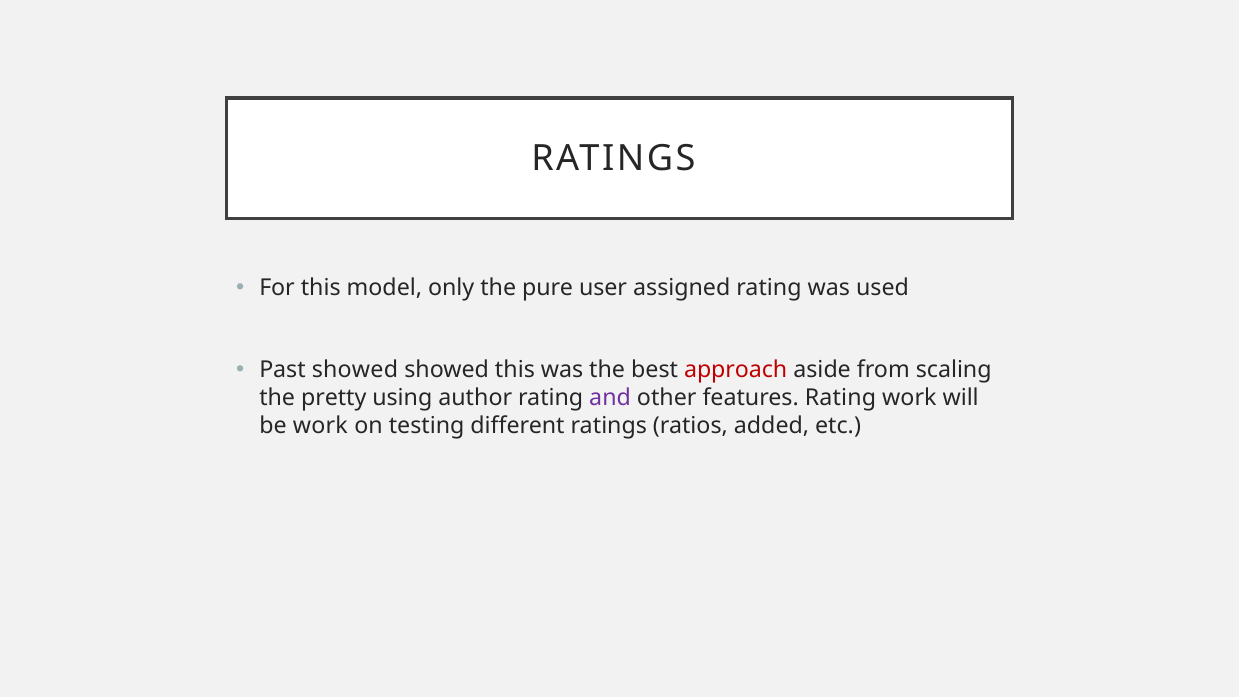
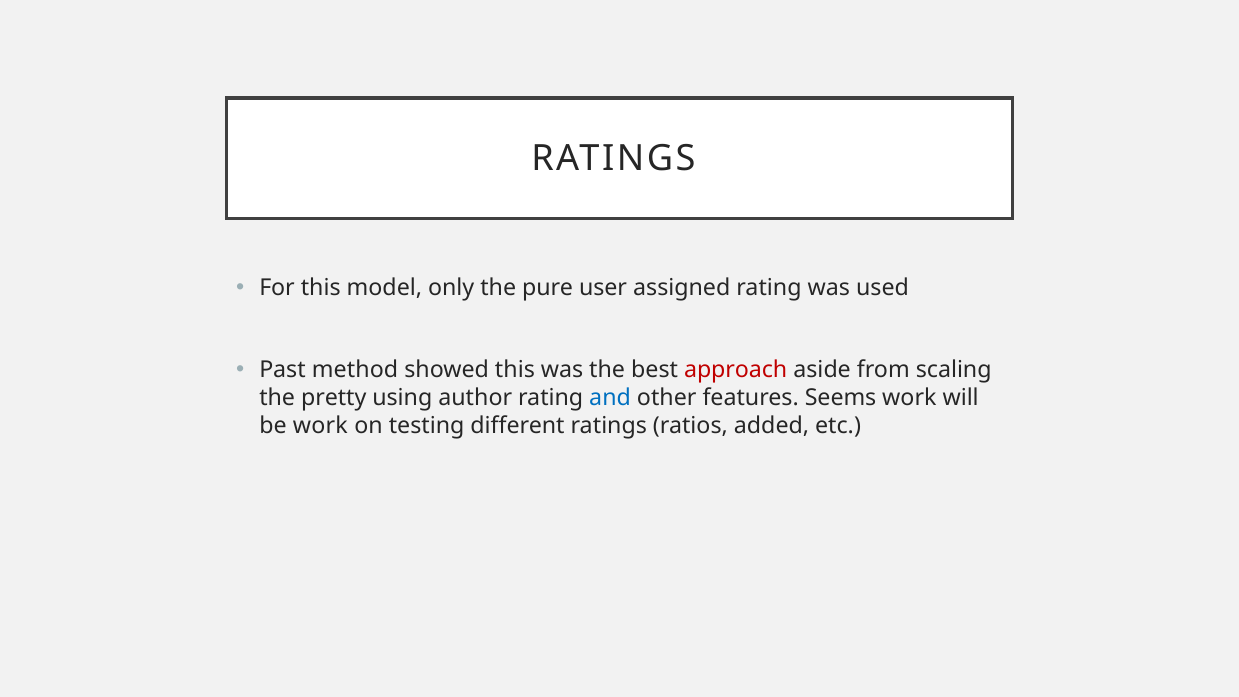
Past showed: showed -> method (355, 370)
and colour: purple -> blue (610, 398)
features Rating: Rating -> Seems (841, 398)
